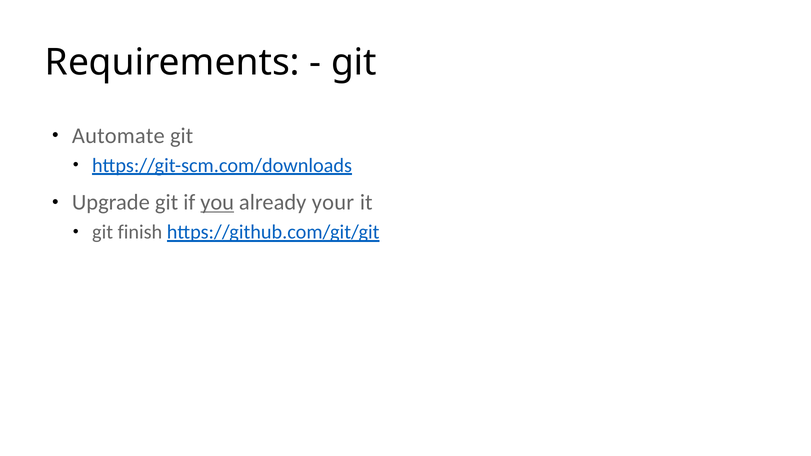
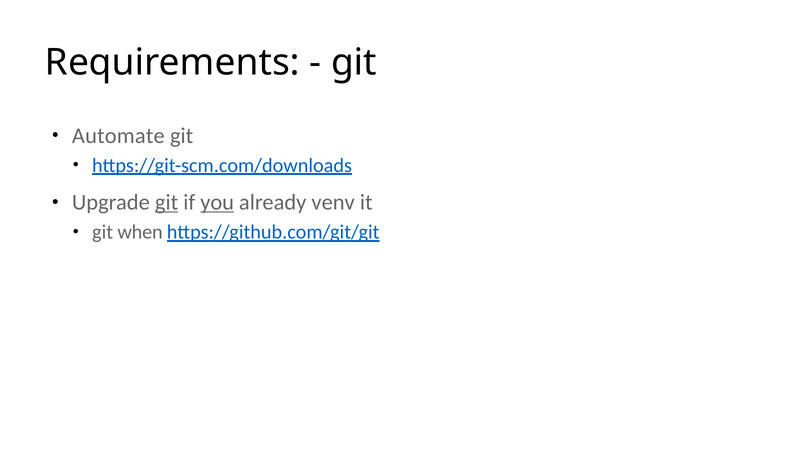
git underline: none -> present (167, 202)
your: your -> venv (333, 202)
finish: finish -> when (140, 232)
